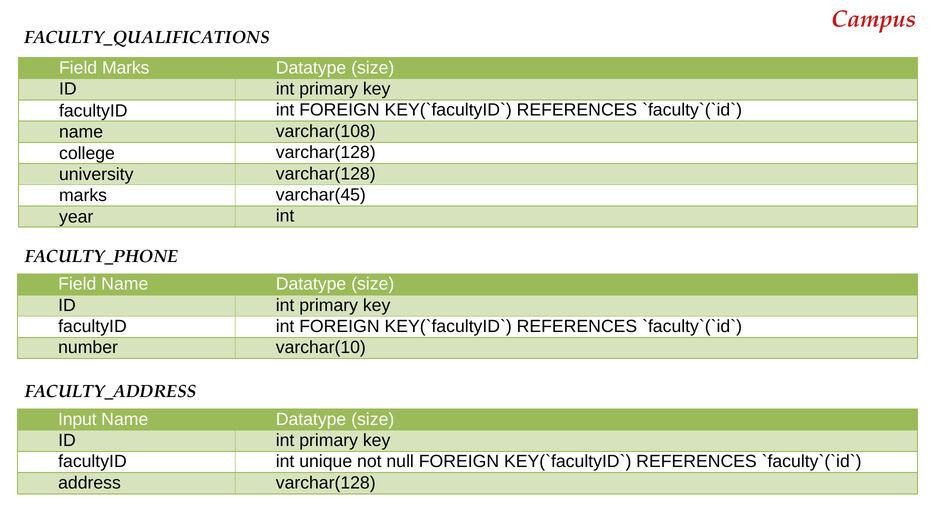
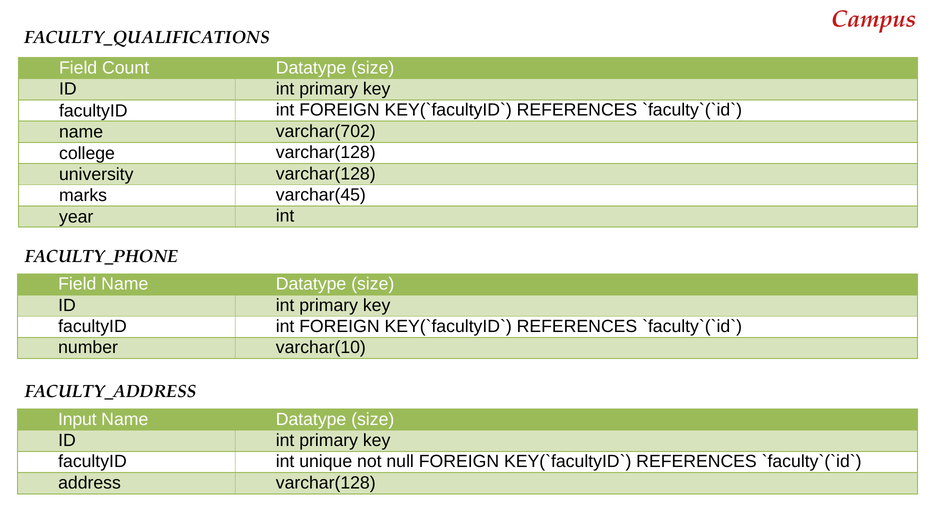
Field Marks: Marks -> Count (126, 68)
varchar(108: varchar(108 -> varchar(702 (326, 131)
